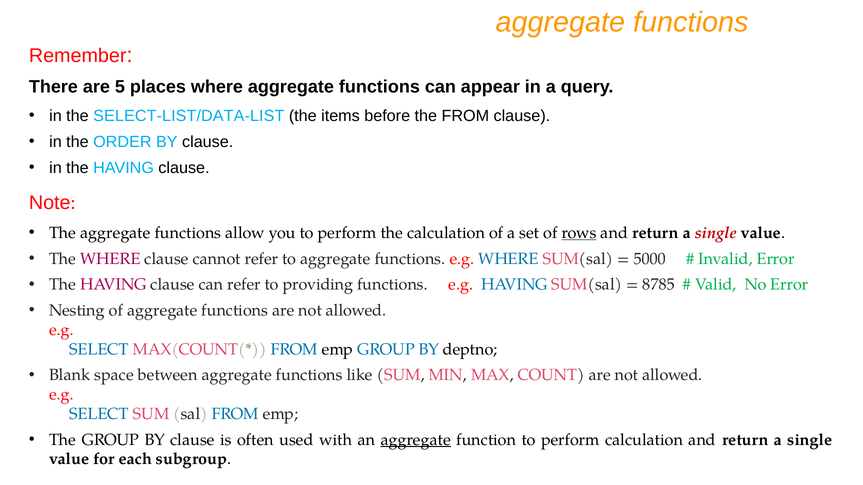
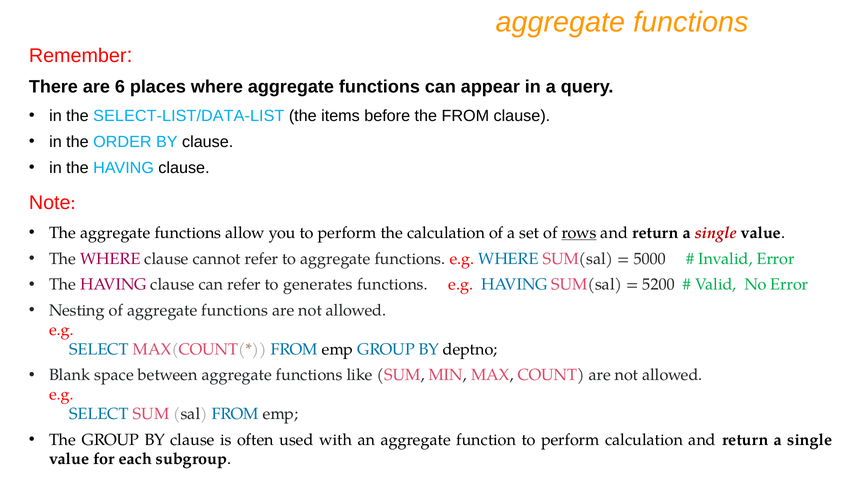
5: 5 -> 6 (120, 87)
providing: providing -> generates (318, 285)
8785: 8785 -> 5200 (659, 285)
aggregate underline: present -> none (416, 440)
